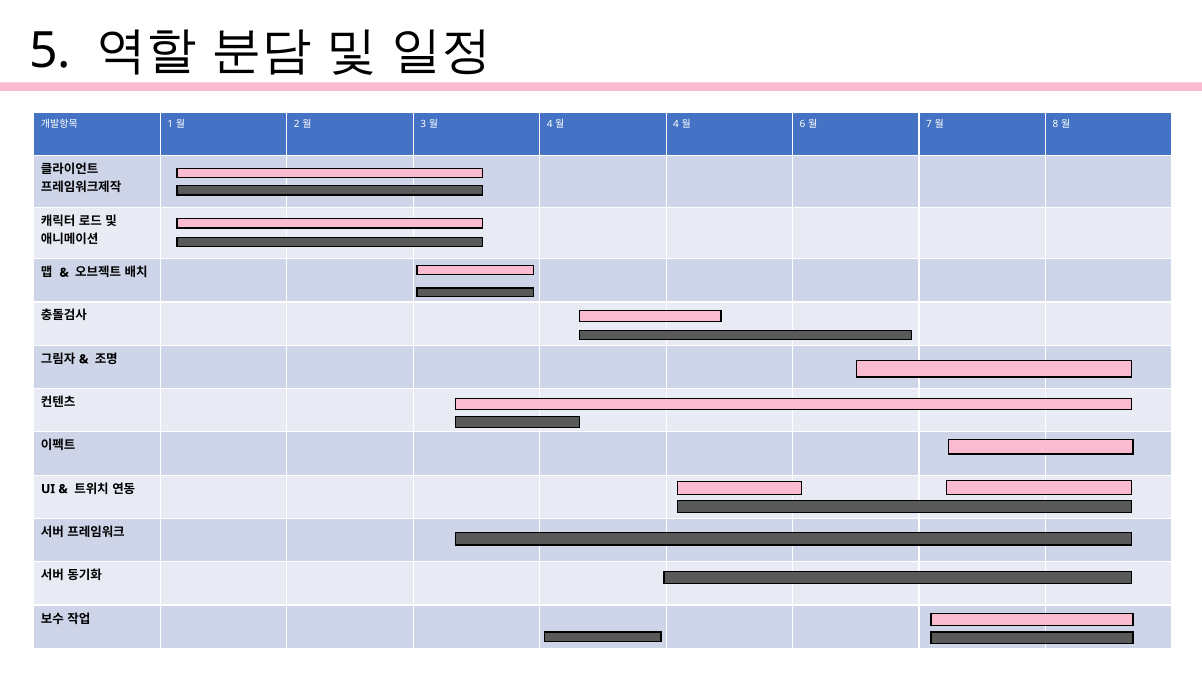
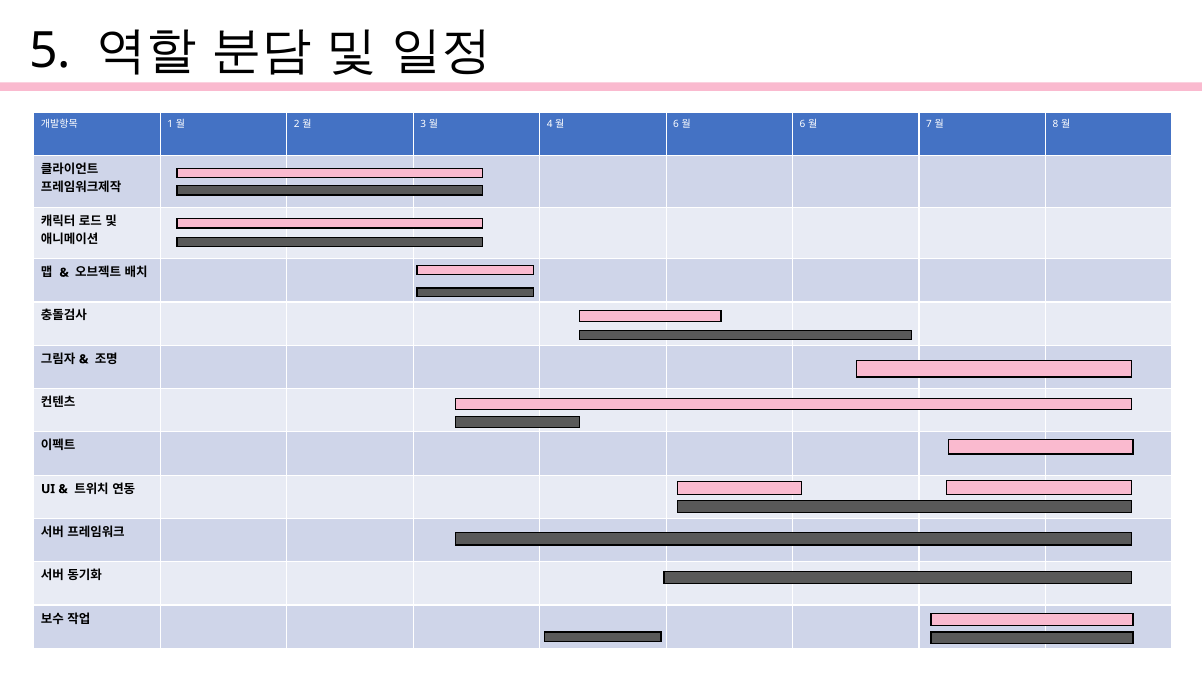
4: 4 -> 6 (676, 124)
